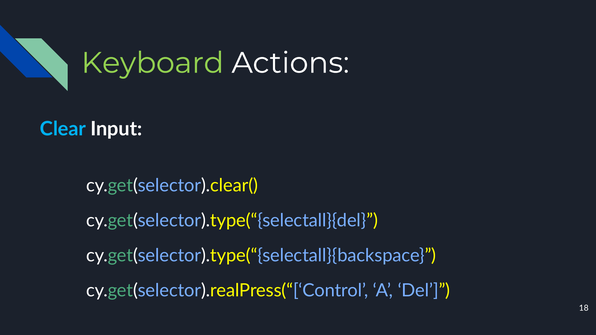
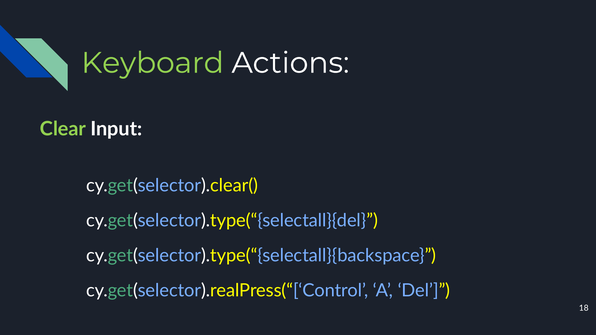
Clear colour: light blue -> light green (63, 129)
